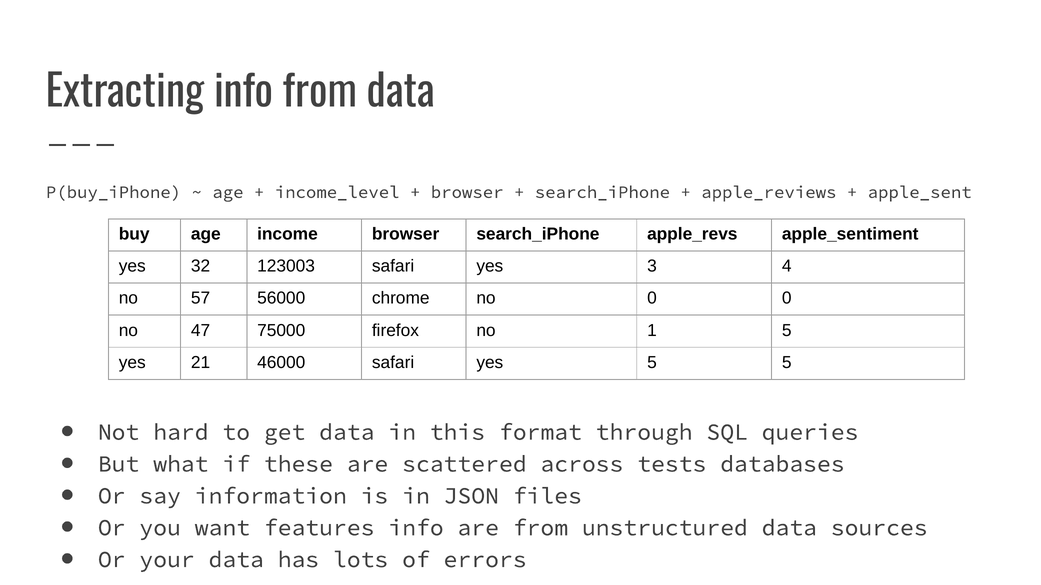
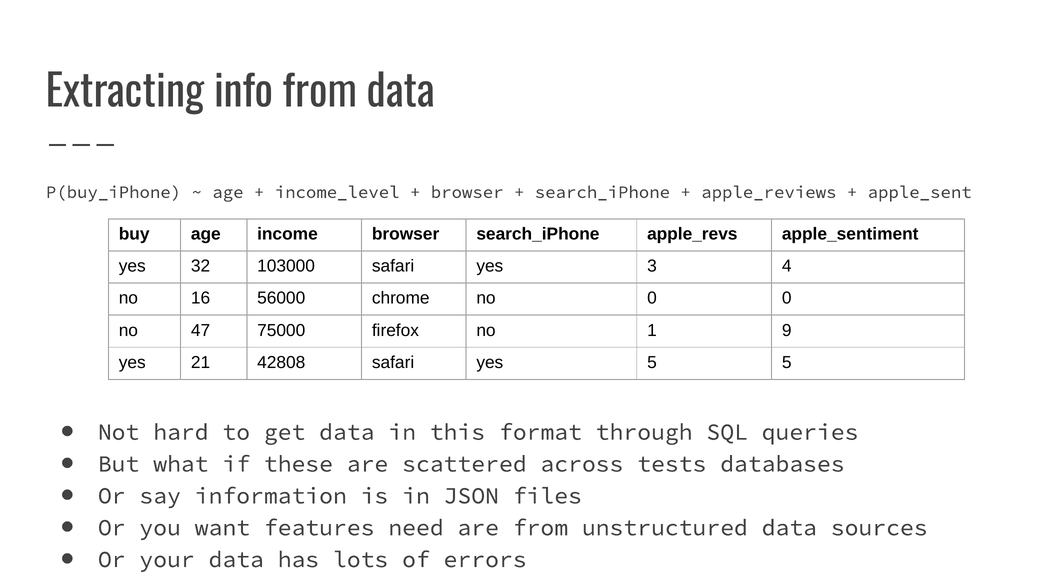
123003: 123003 -> 103000 (286, 266)
57: 57 -> 16 (201, 299)
1 5: 5 -> 9 (787, 331)
46000: 46000 -> 42808 (281, 363)
features info: info -> need (416, 528)
